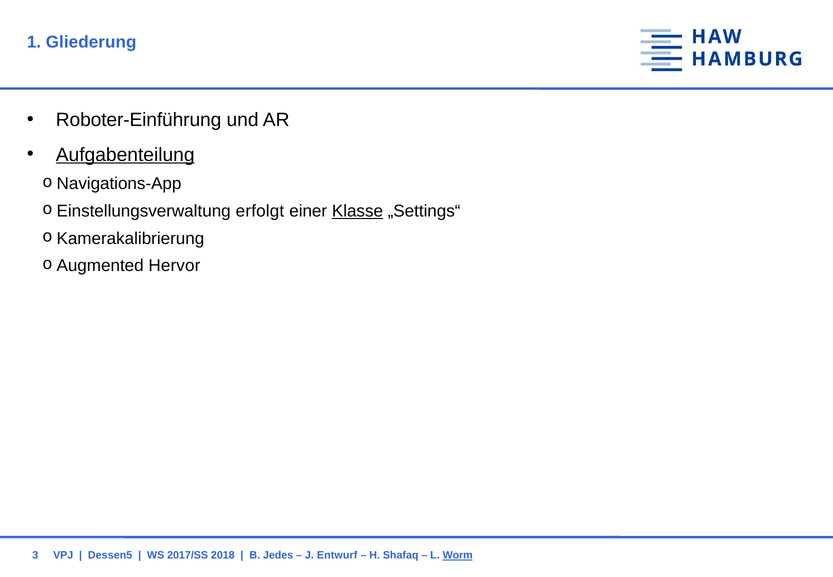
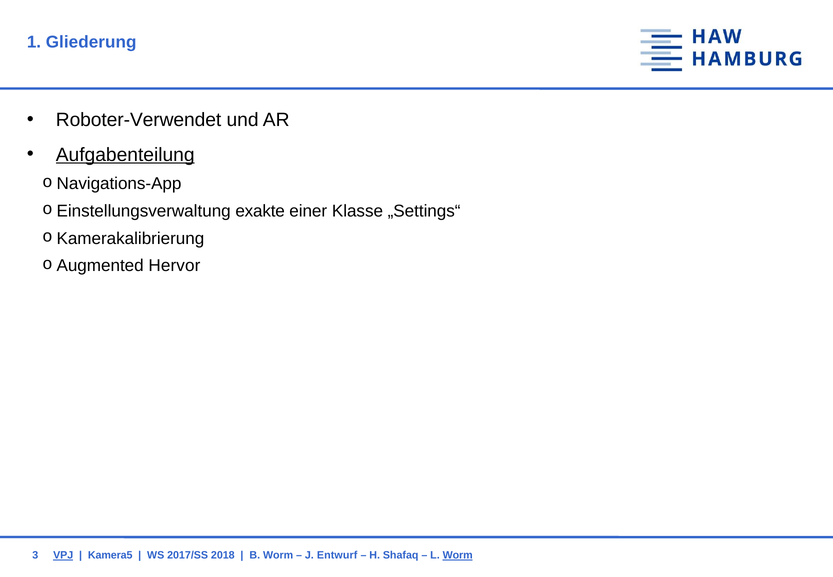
Roboter-Einführung: Roboter-Einführung -> Roboter-Verwendet (139, 120)
erfolgt: erfolgt -> exakte (260, 211)
Klasse underline: present -> none (357, 211)
VPJ underline: none -> present (63, 555)
Dessen5: Dessen5 -> Kamera5 (110, 555)
B Jedes: Jedes -> Worm (278, 555)
